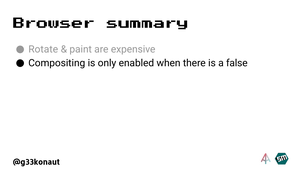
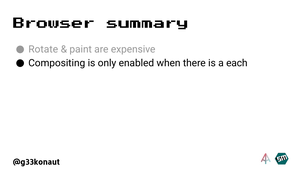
false: false -> each (237, 63)
